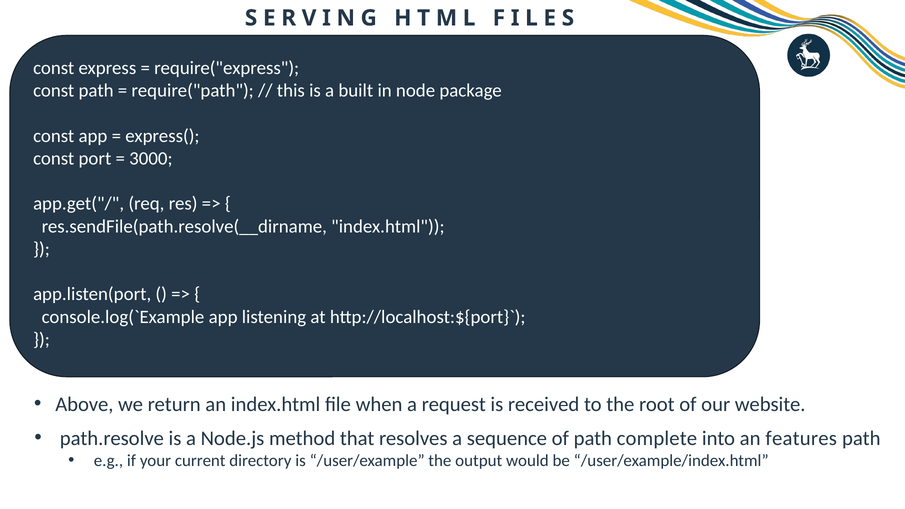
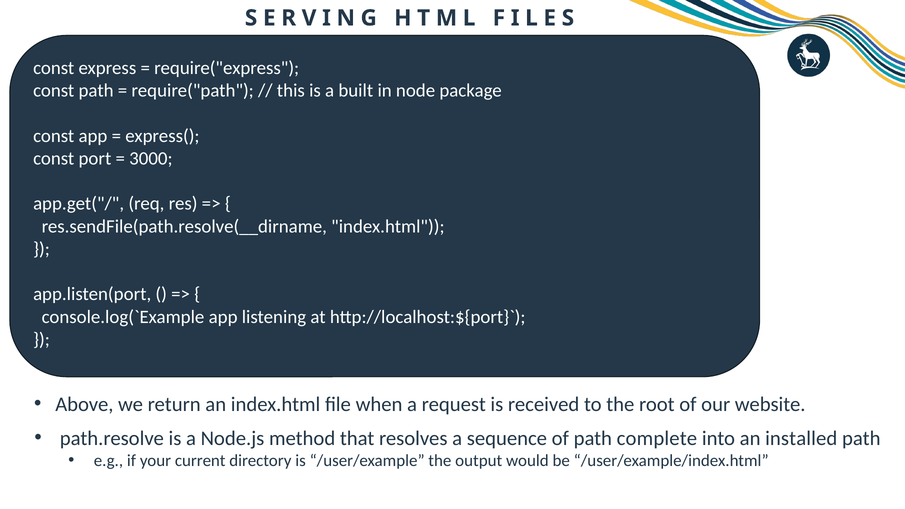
features: features -> installed (801, 438)
